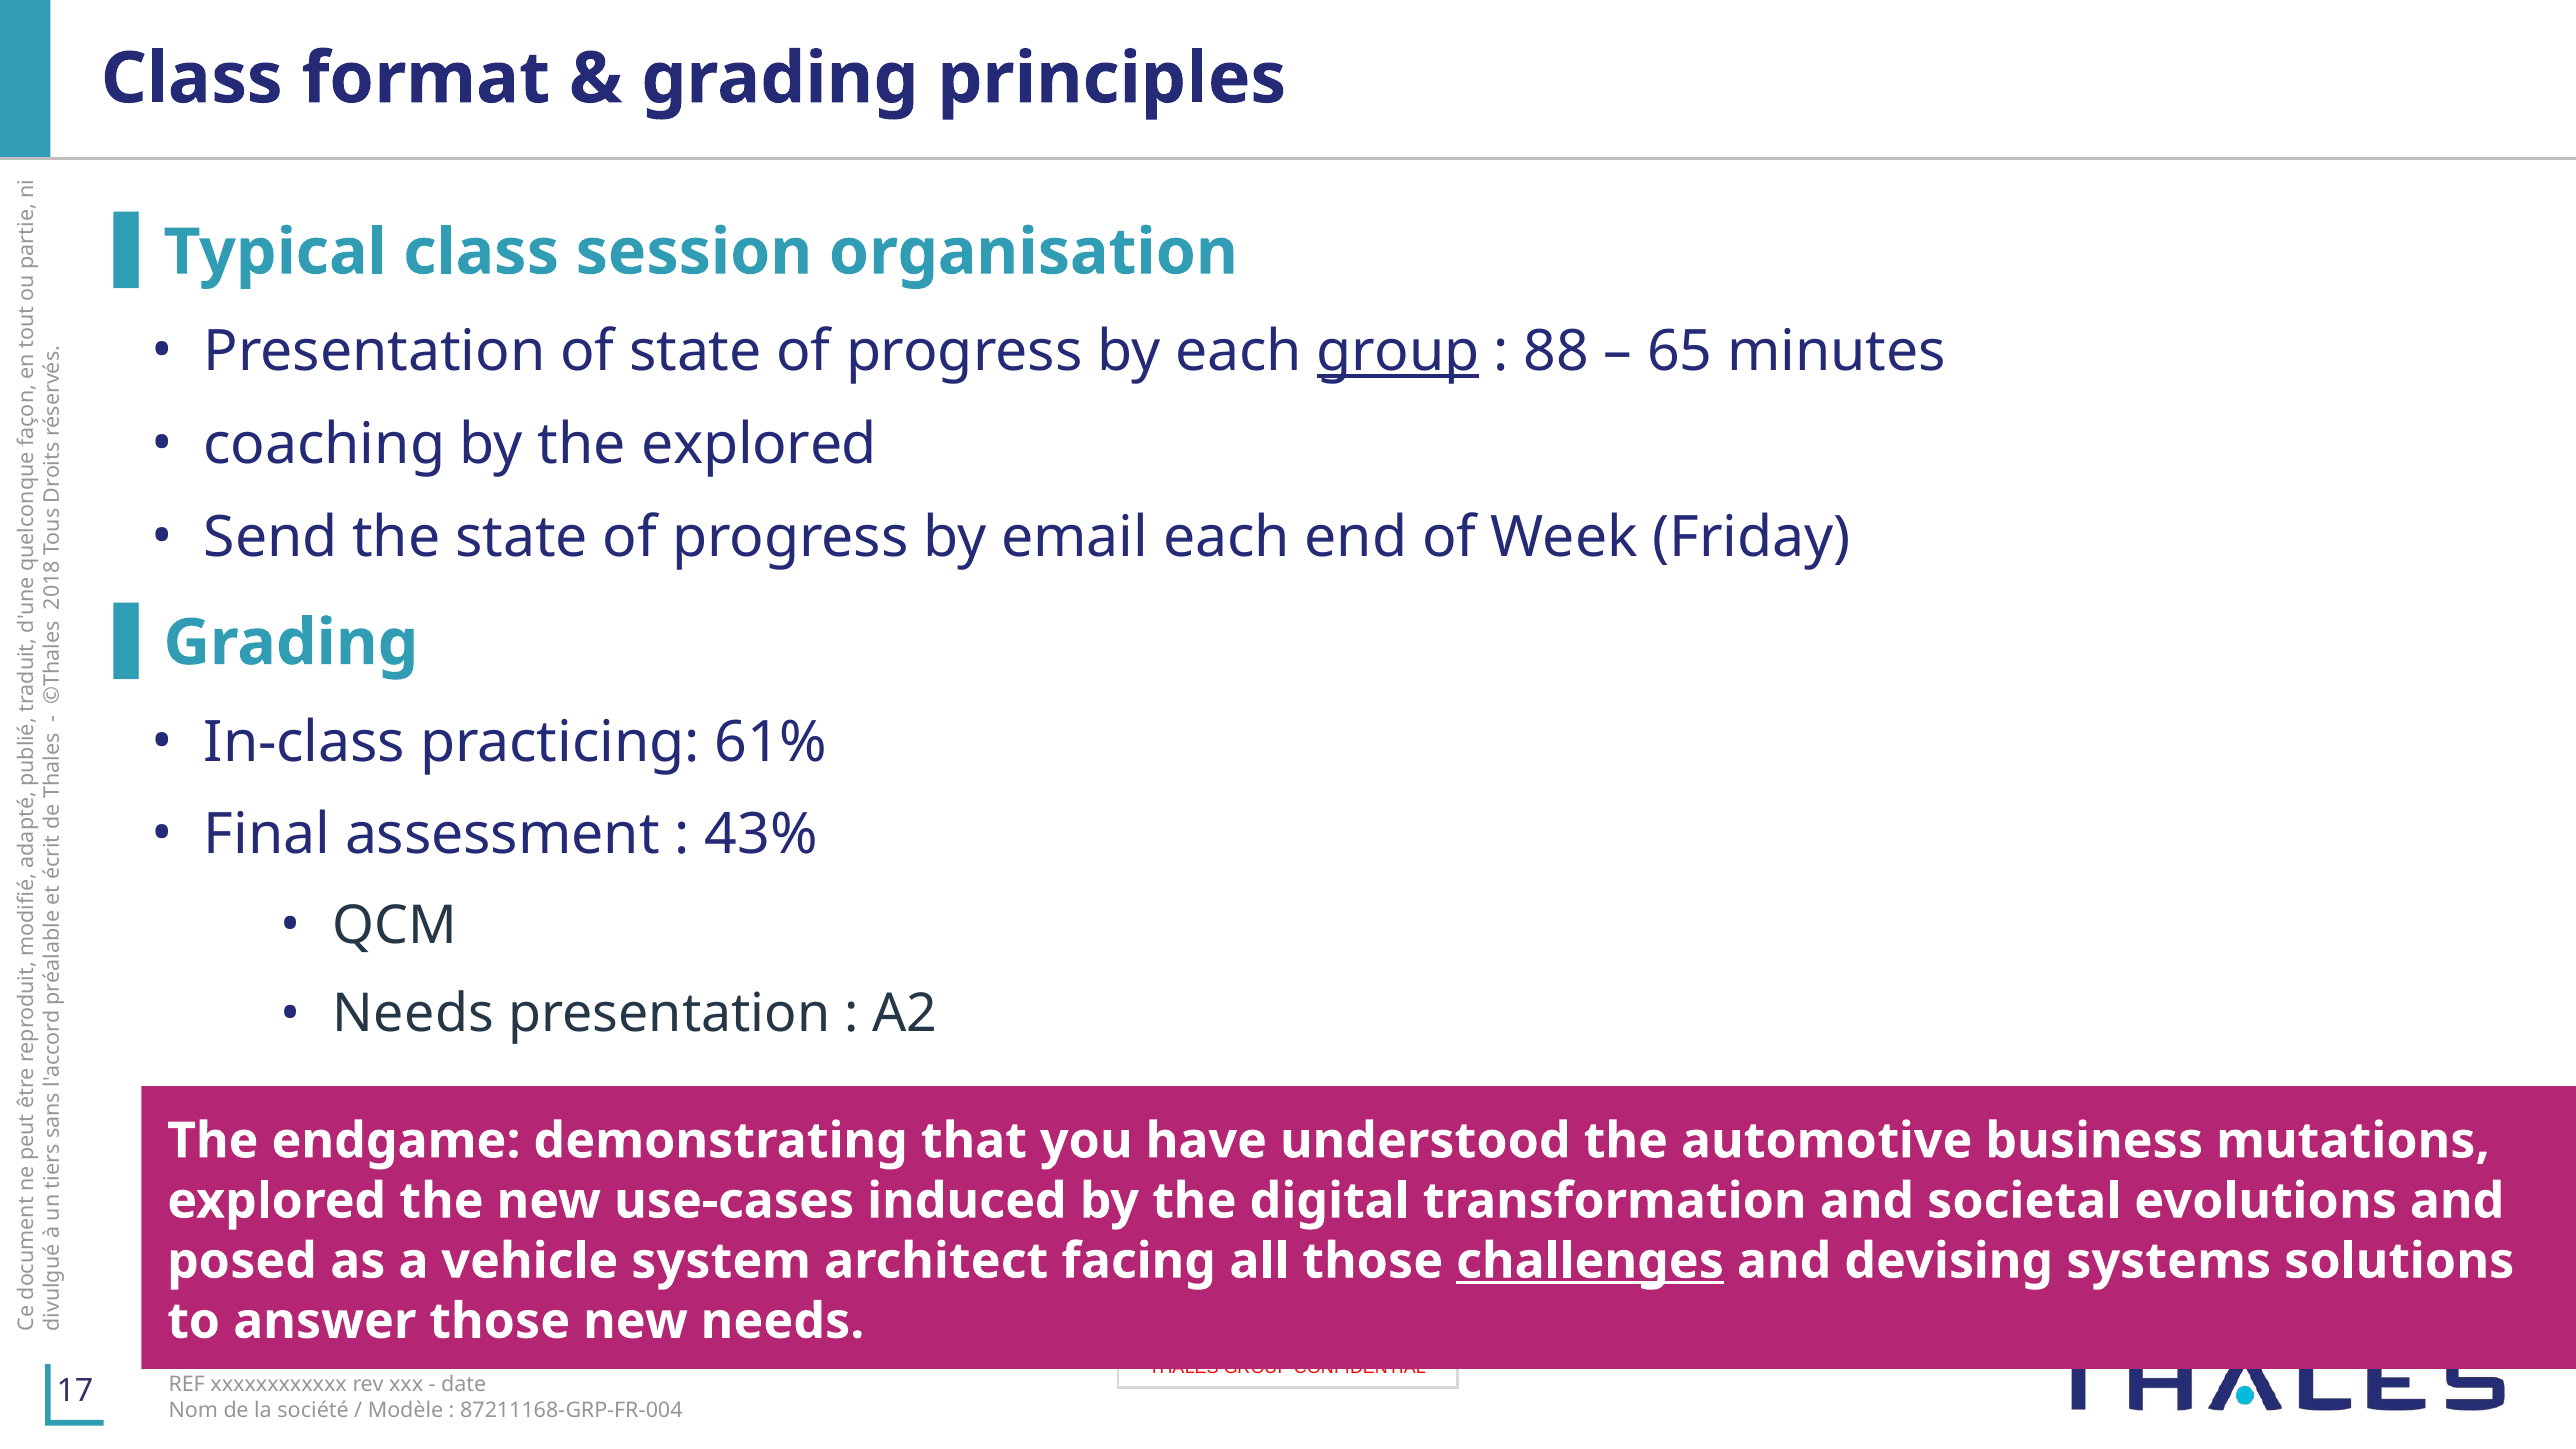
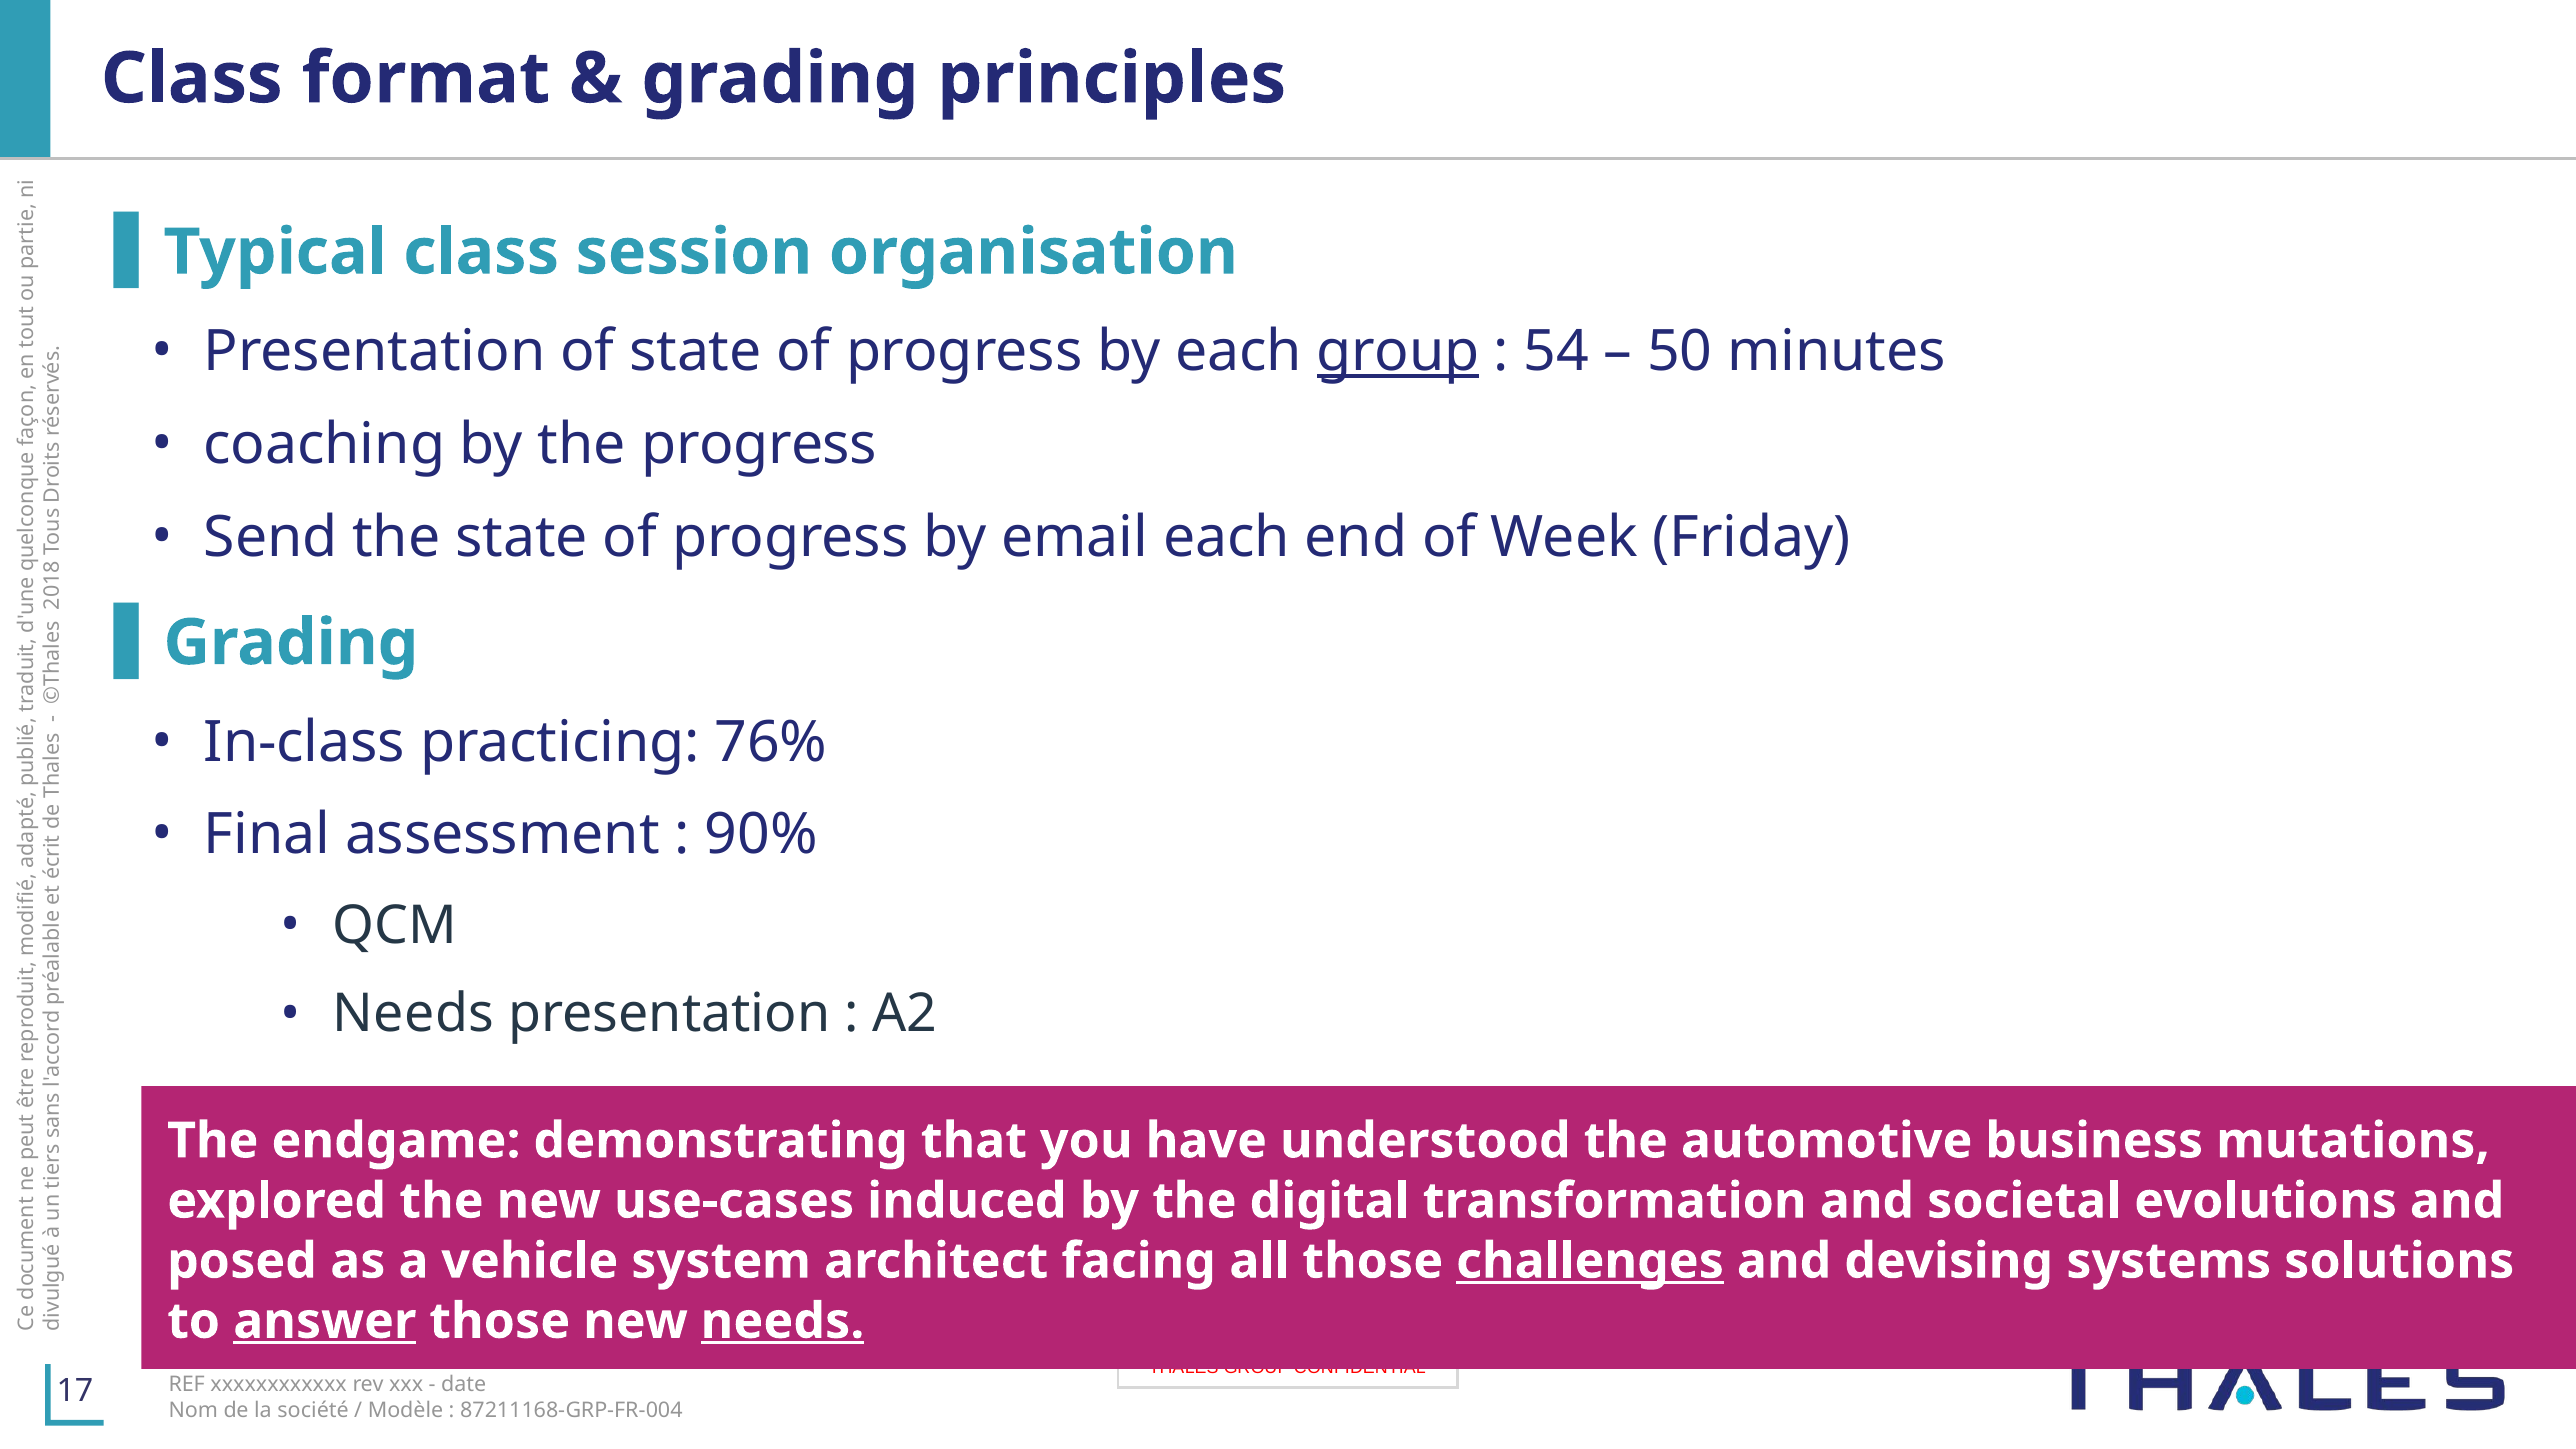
88: 88 -> 54 (1557, 352)
65: 65 -> 50 (1680, 352)
the explored: explored -> progress (759, 444)
61%: 61% -> 76% (771, 742)
43%: 43% -> 90% (761, 835)
answer underline: none -> present (325, 1321)
needs underline: none -> present (783, 1321)
